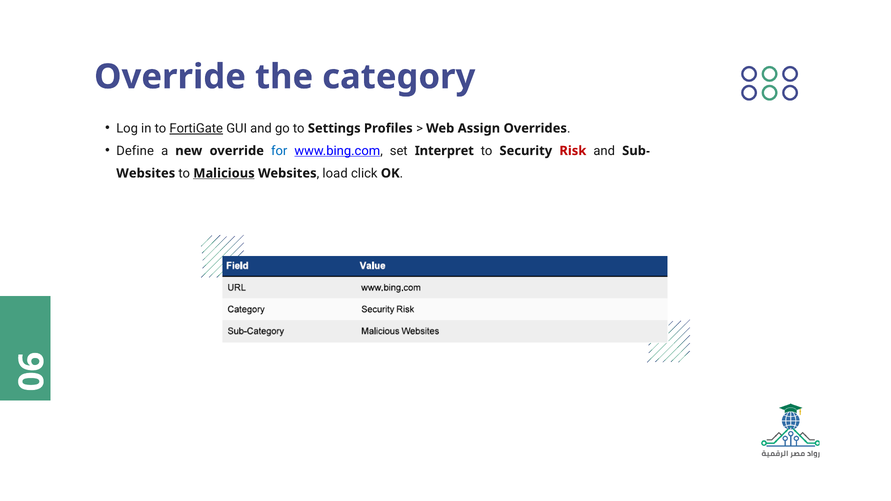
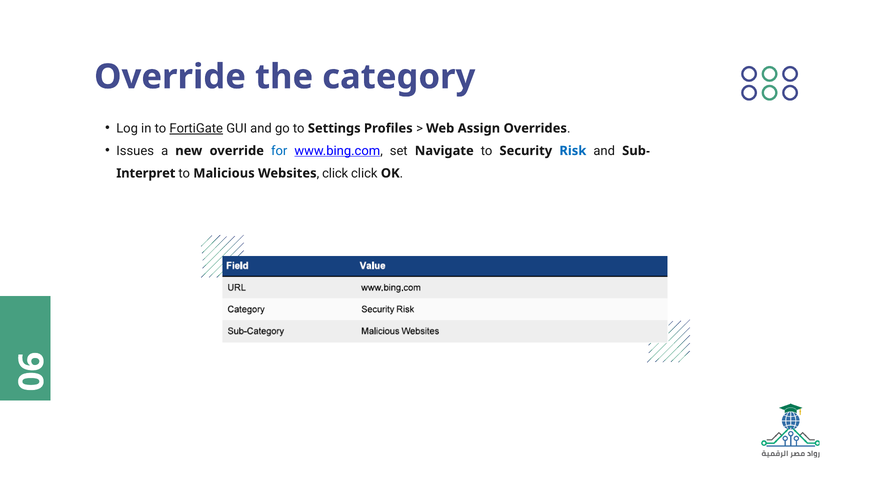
Define: Define -> Issues (135, 151)
Interpret: Interpret -> Navigate (444, 151)
Risk colour: red -> blue (573, 151)
Websites: Websites -> Interpret (146, 173)
Malicious underline: present -> none (224, 173)
load: load -> click (335, 173)
